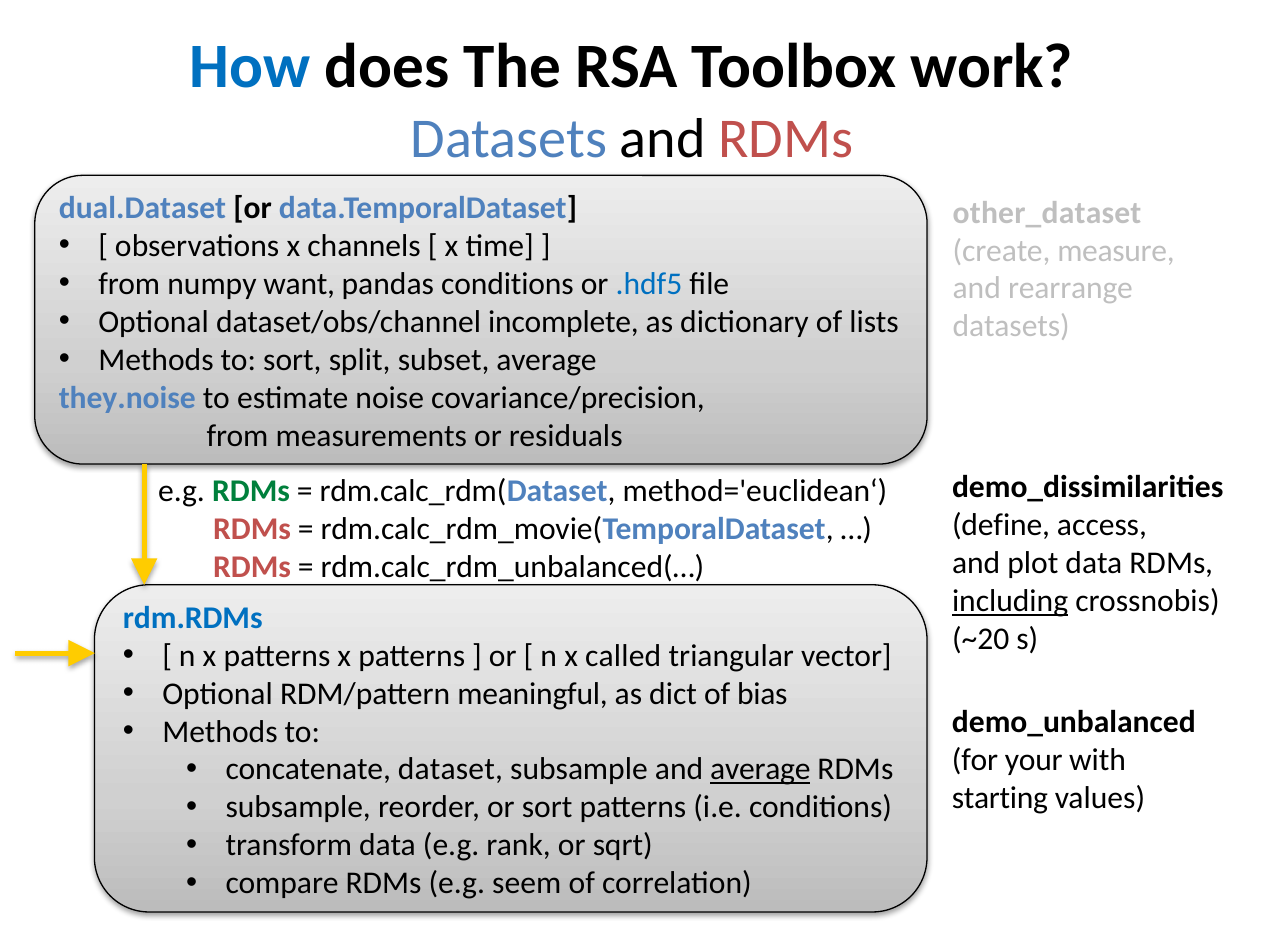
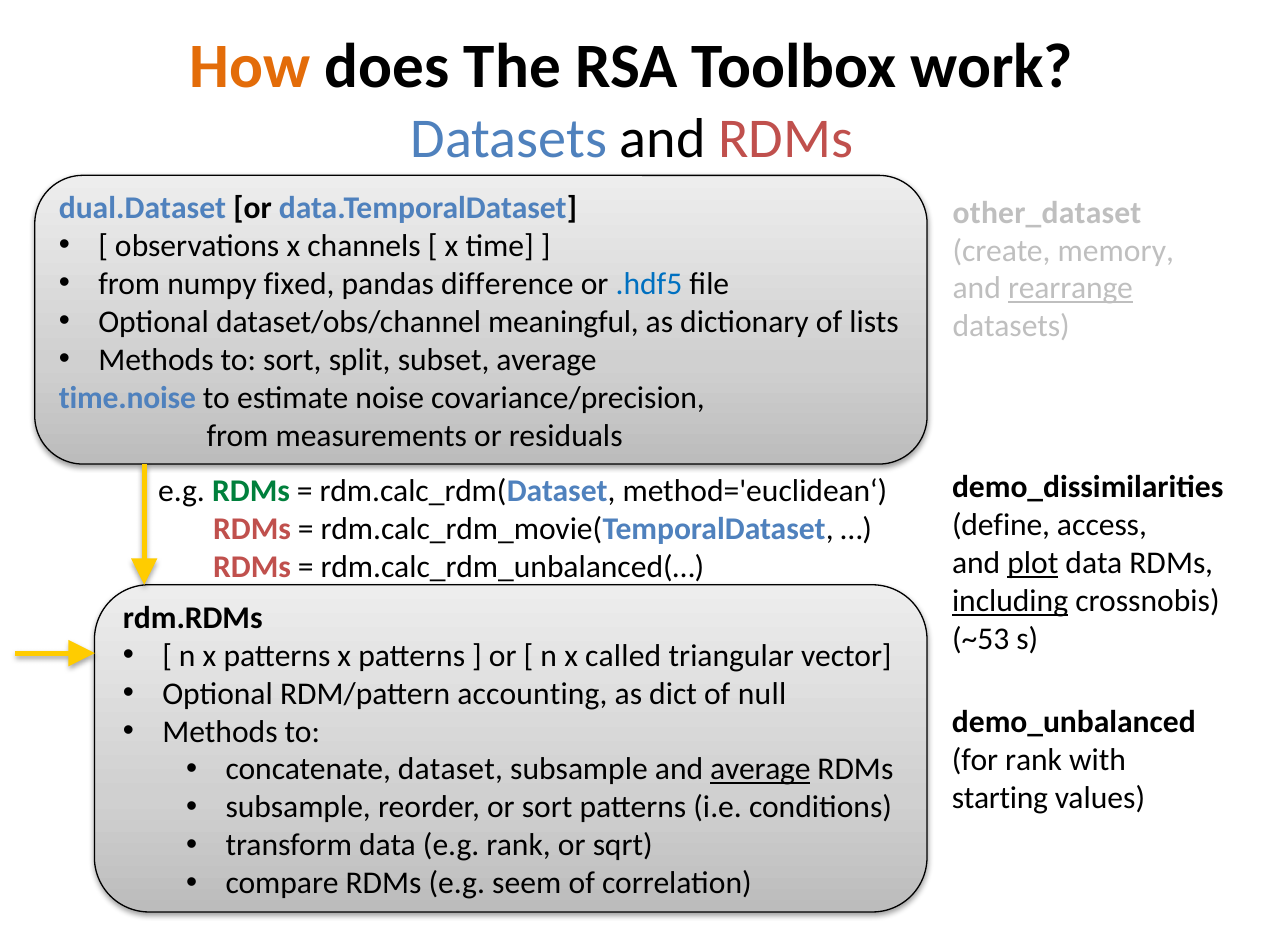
How colour: blue -> orange (250, 66)
measure: measure -> memory (1116, 251)
want: want -> fixed (299, 284)
pandas conditions: conditions -> difference (507, 284)
rearrange underline: none -> present (1070, 289)
incomplete: incomplete -> meaningful (564, 322)
they.noise: they.noise -> time.noise (127, 398)
plot underline: none -> present (1033, 563)
rdm.RDMs colour: blue -> black (193, 618)
~20: ~20 -> ~53 (981, 639)
meaningful: meaningful -> accounting (532, 694)
bias: bias -> null (762, 694)
for your: your -> rank (1034, 760)
